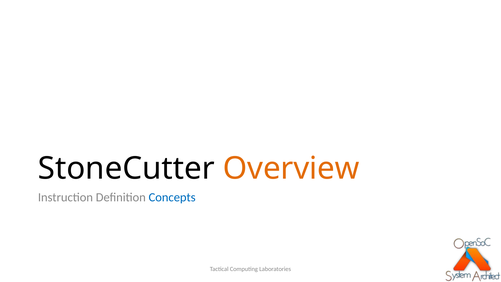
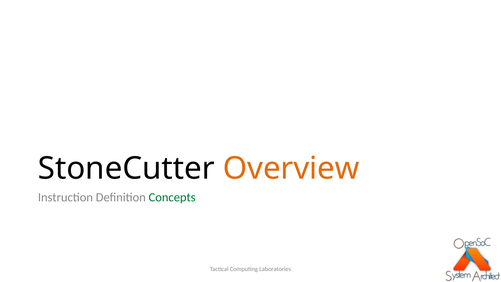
Concepts colour: blue -> green (172, 197)
